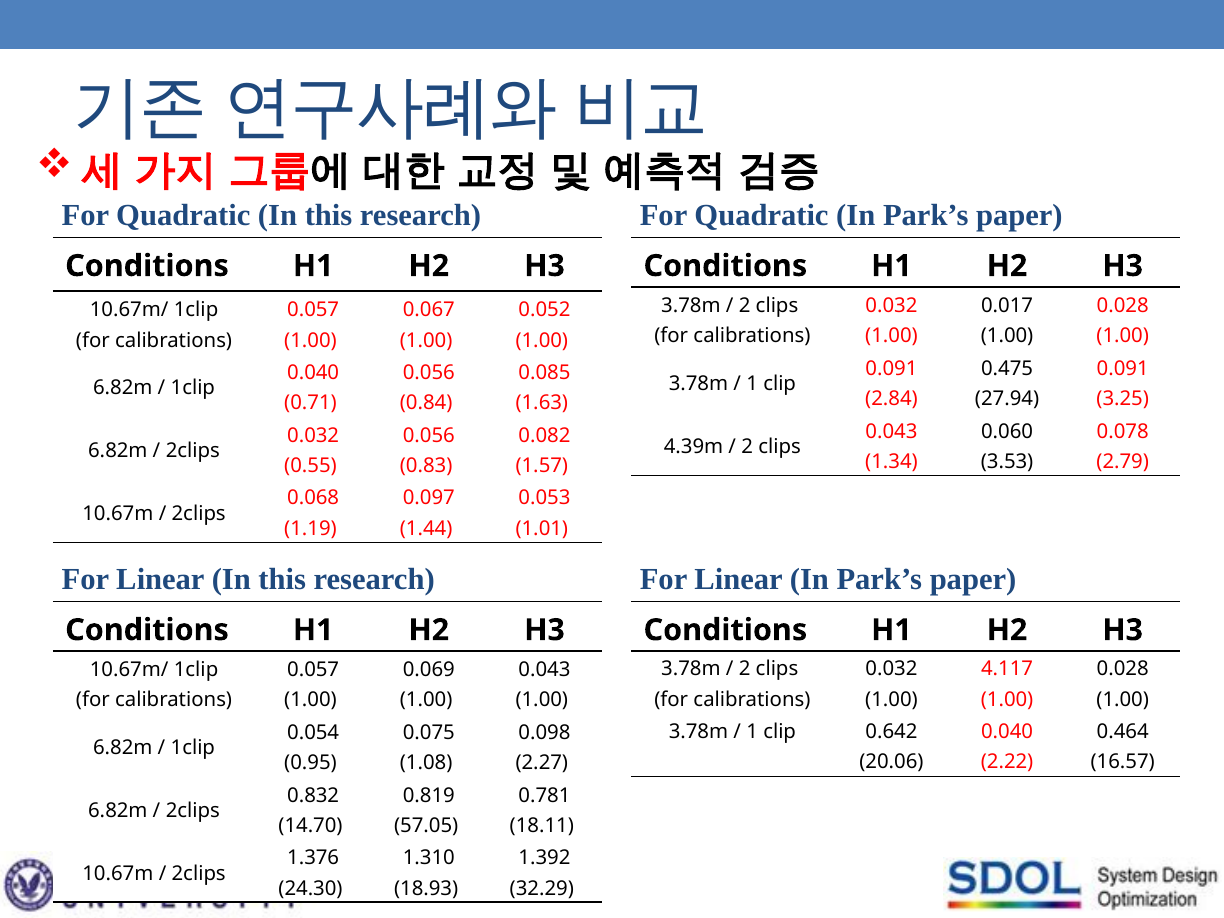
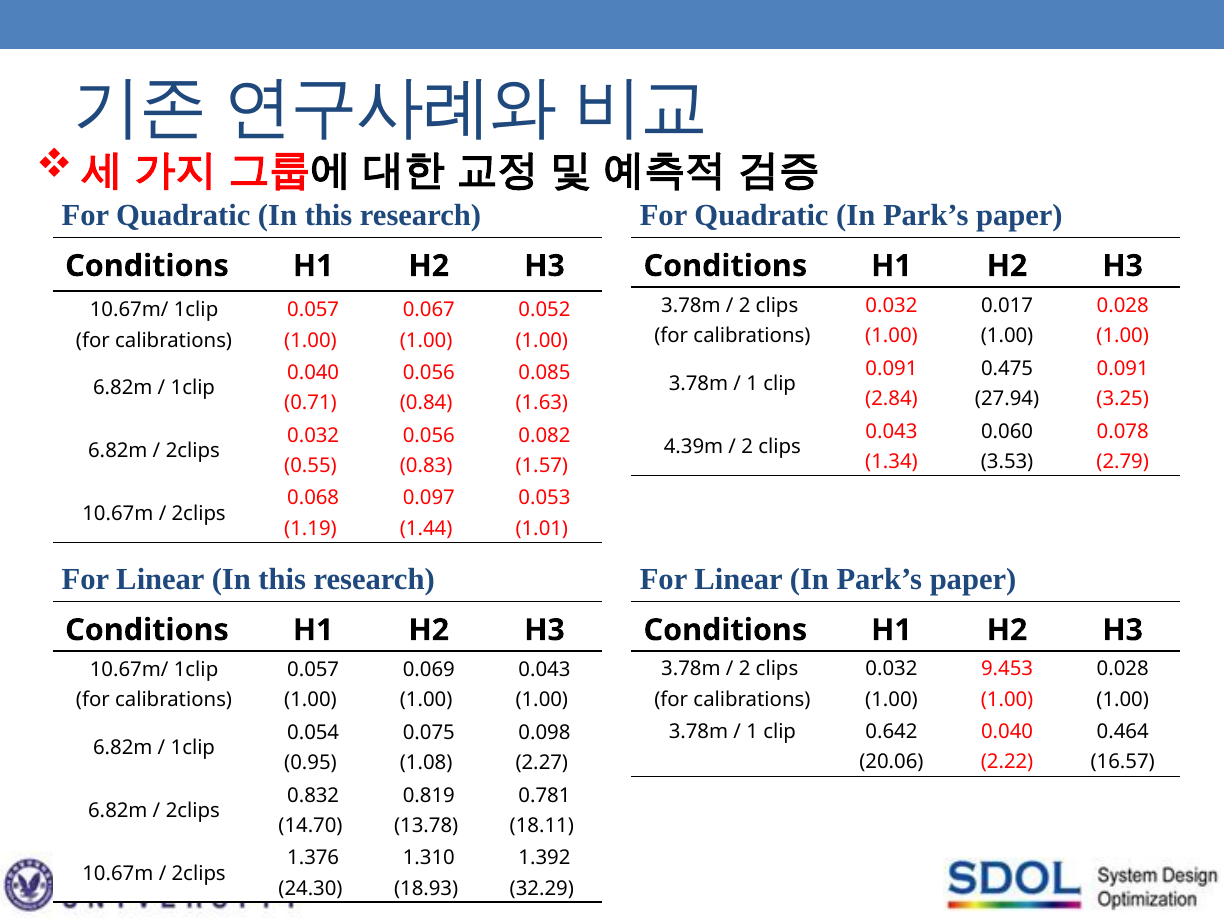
4.117: 4.117 -> 9.453 (1007, 669)
57.05: 57.05 -> 13.78 (426, 826)
